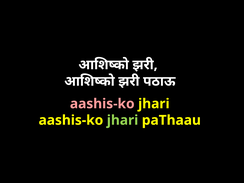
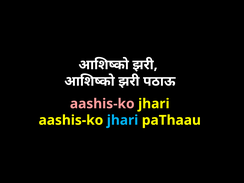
jhari colour: light green -> light blue (123, 120)
